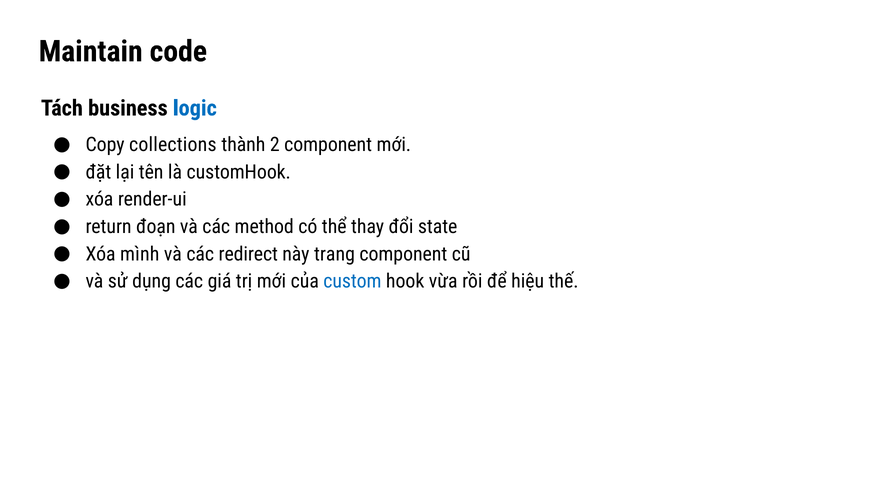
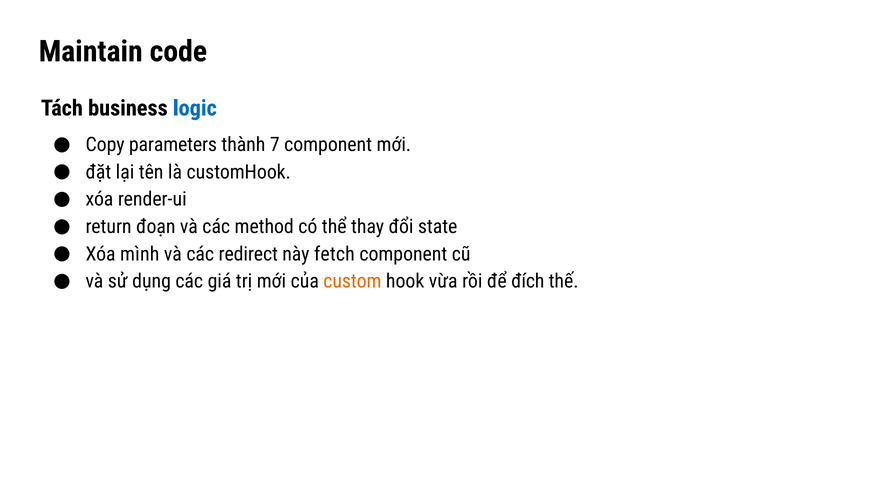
collections: collections -> parameters (173, 145)
2: 2 -> 7 (275, 145)
trang: trang -> fetch (334, 254)
custom colour: blue -> orange (352, 282)
hiệu: hiệu -> đích (528, 282)
